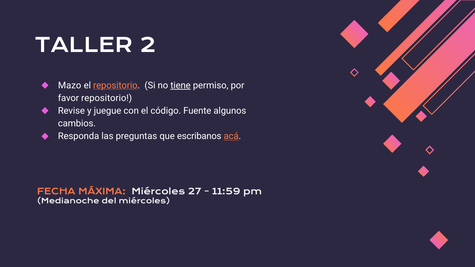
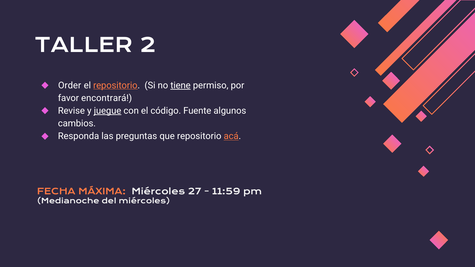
Mazo: Mazo -> Order (70, 85)
favor repositorio: repositorio -> encontrará (107, 98)
juegue underline: none -> present (108, 111)
que escribanos: escribanos -> repositorio (199, 136)
